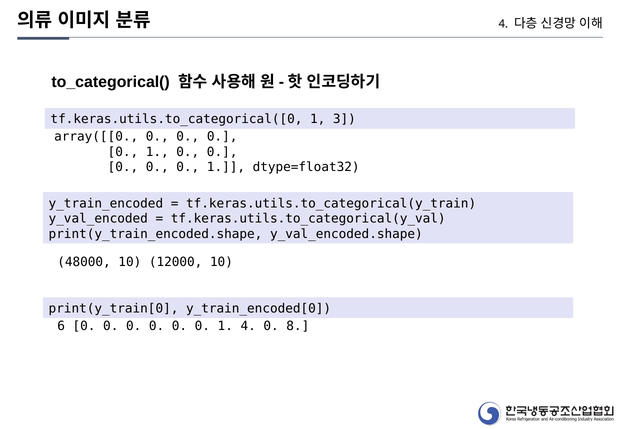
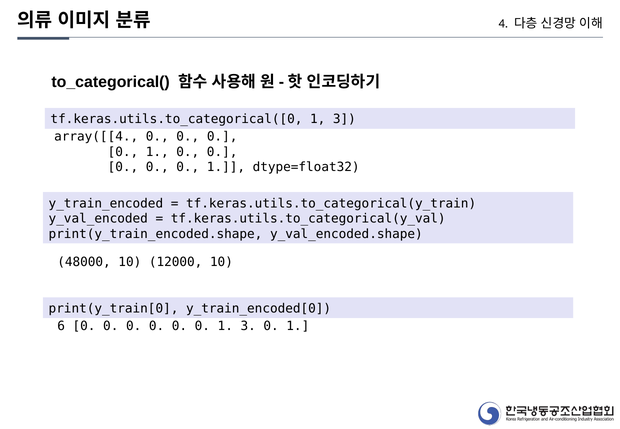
array([[0: array([[0 -> array([[4 (96, 137)
0 1 4: 4 -> 3 (248, 326)
8: 8 -> 1 (298, 326)
